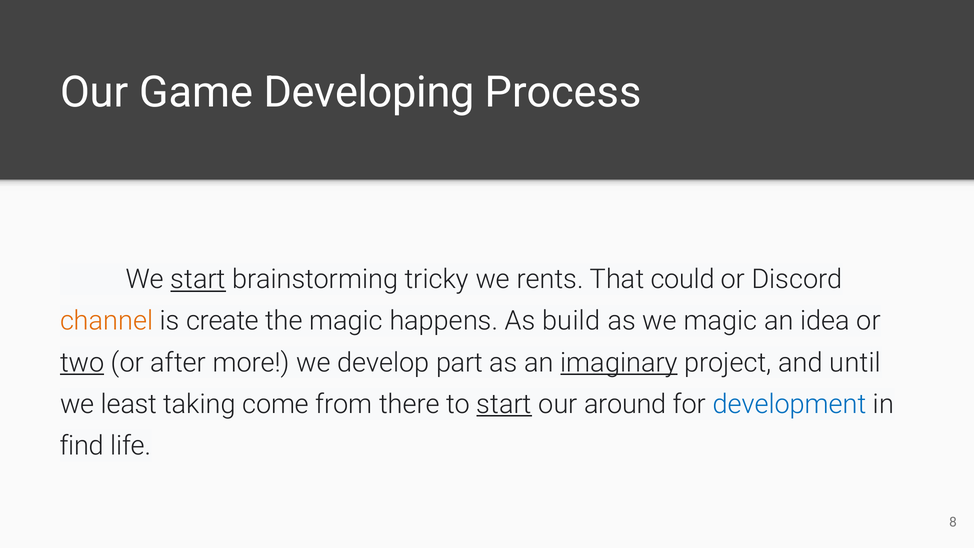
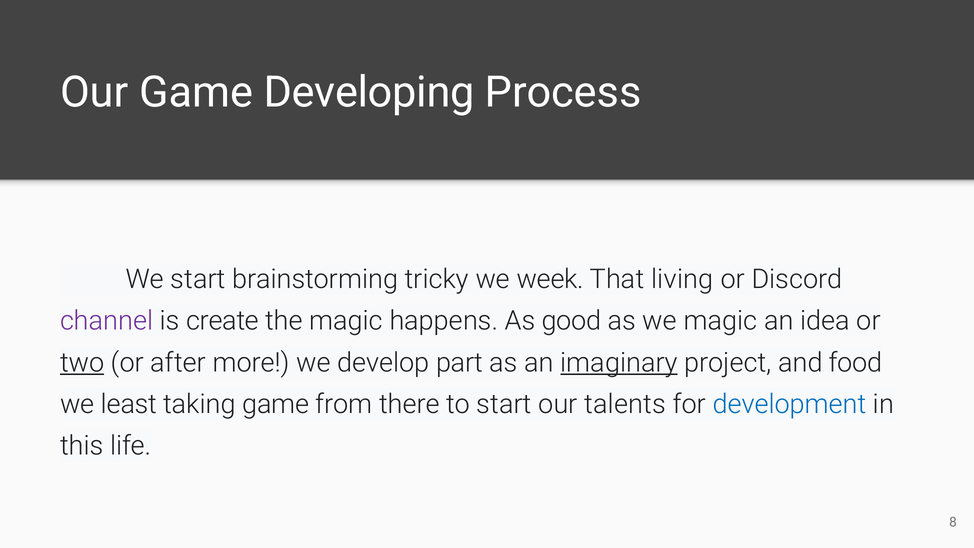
start underline: present -> none (198, 279)
rents: rents -> week (550, 279)
could: could -> living (682, 279)
channel colour: orange -> purple (107, 321)
build: build -> good (572, 321)
until: until -> food (856, 363)
taking come: come -> game (276, 404)
start underline: present -> none (504, 404)
around: around -> talents (625, 404)
find: find -> this (82, 446)
